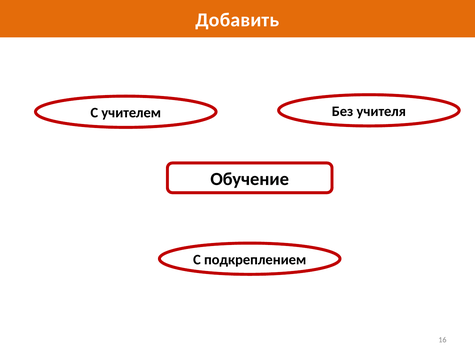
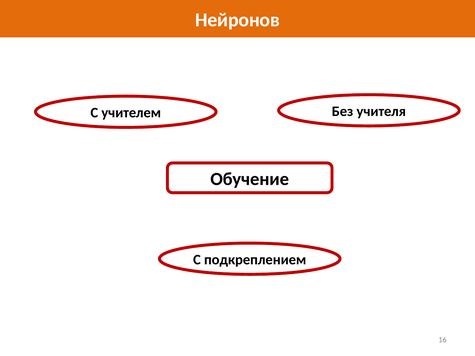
Добавить: Добавить -> Нейронов (238, 20)
